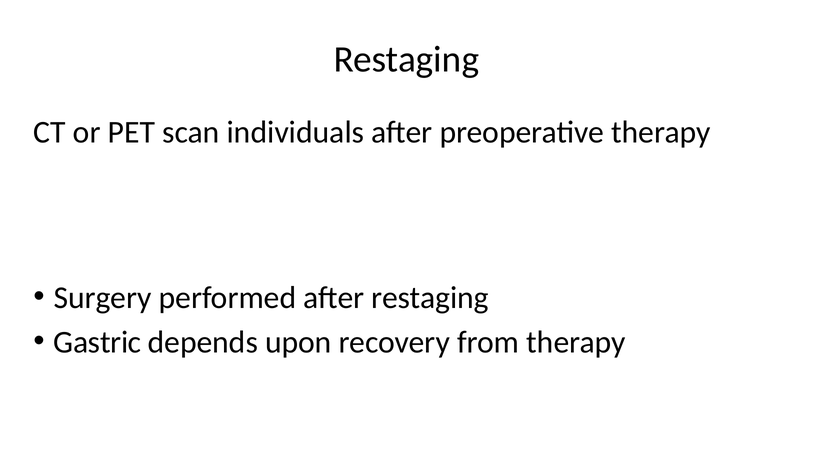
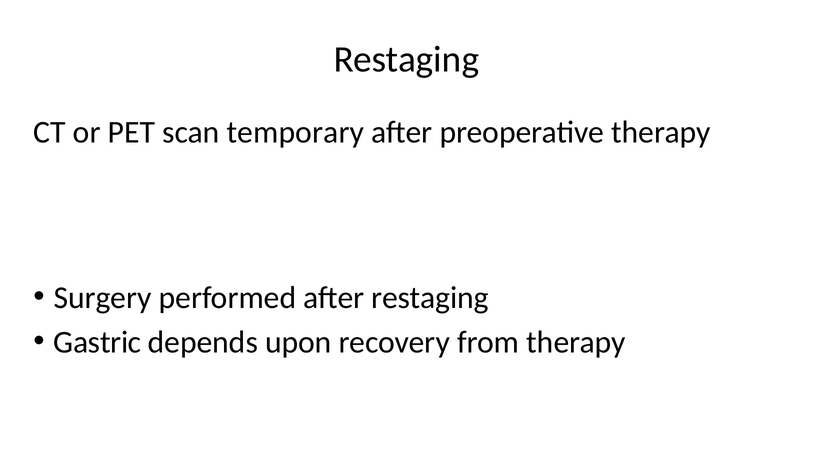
individuals: individuals -> temporary (295, 132)
